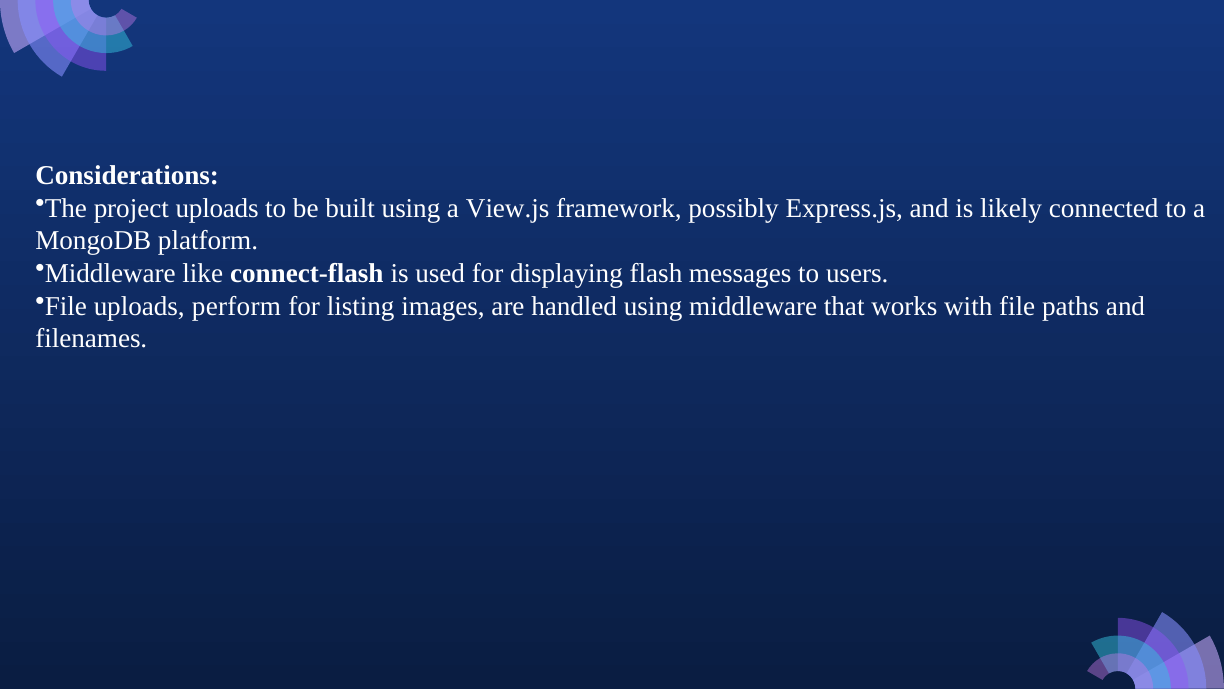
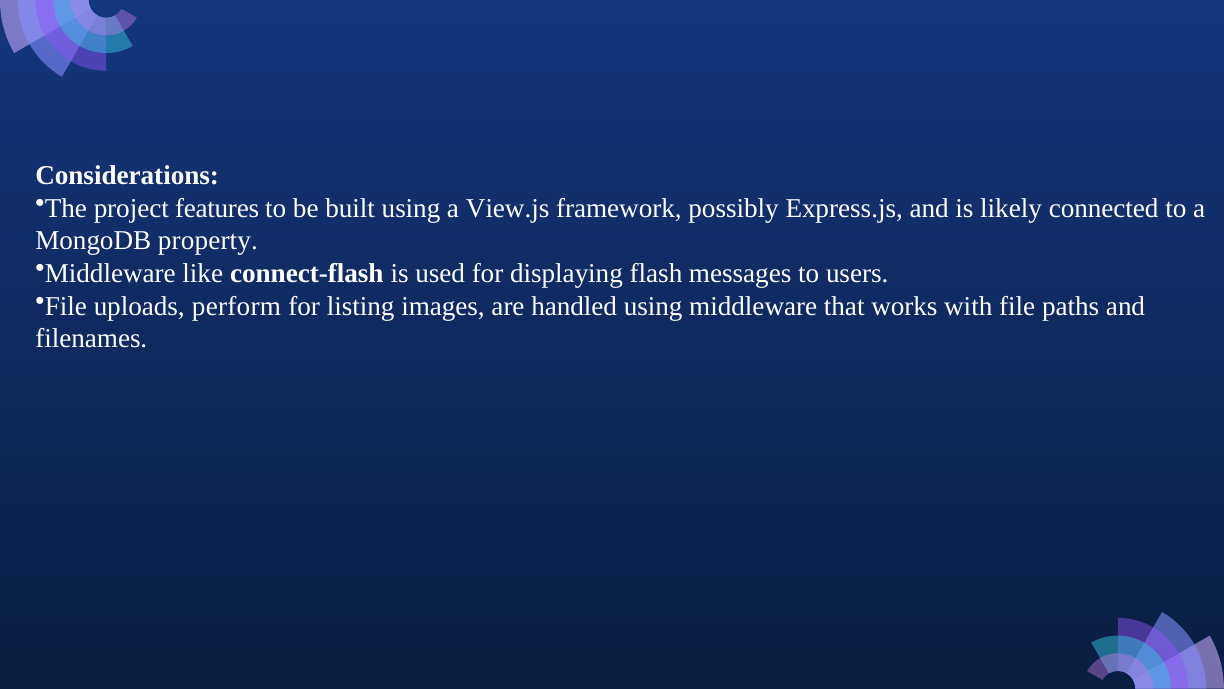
project uploads: uploads -> features (217, 208)
platform: platform -> property (208, 241)
